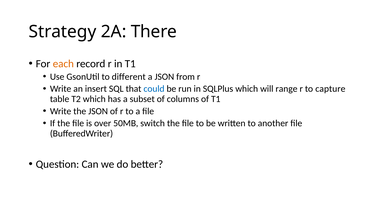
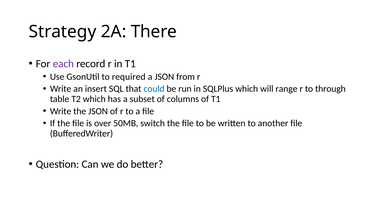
each colour: orange -> purple (63, 64)
different: different -> required (129, 77)
capture: capture -> through (330, 89)
